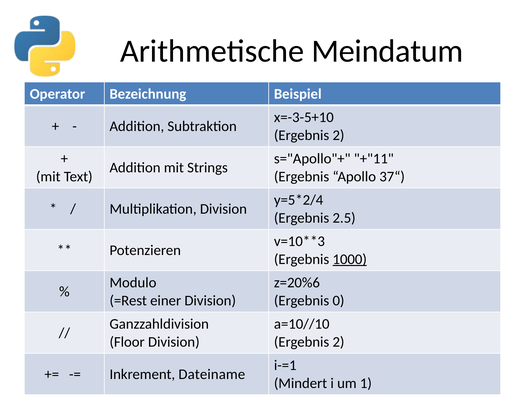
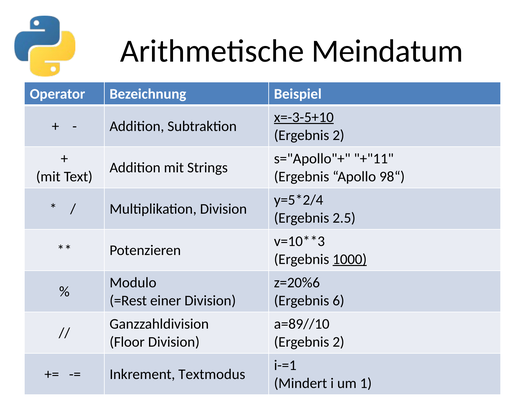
x=-3-5+10 underline: none -> present (304, 117)
37“: 37“ -> 98“ (392, 176)
0: 0 -> 6 (339, 300)
a=10//10: a=10//10 -> a=89//10 (302, 324)
Dateiname: Dateiname -> Textmodus (212, 374)
